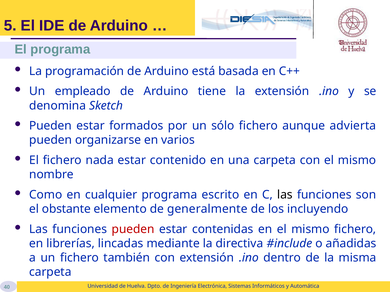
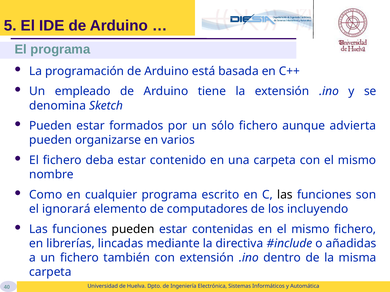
nada: nada -> deba (100, 161)
obstante: obstante -> ignorará (66, 209)
generalmente: generalmente -> computadores (207, 209)
pueden colour: red -> black (133, 230)
